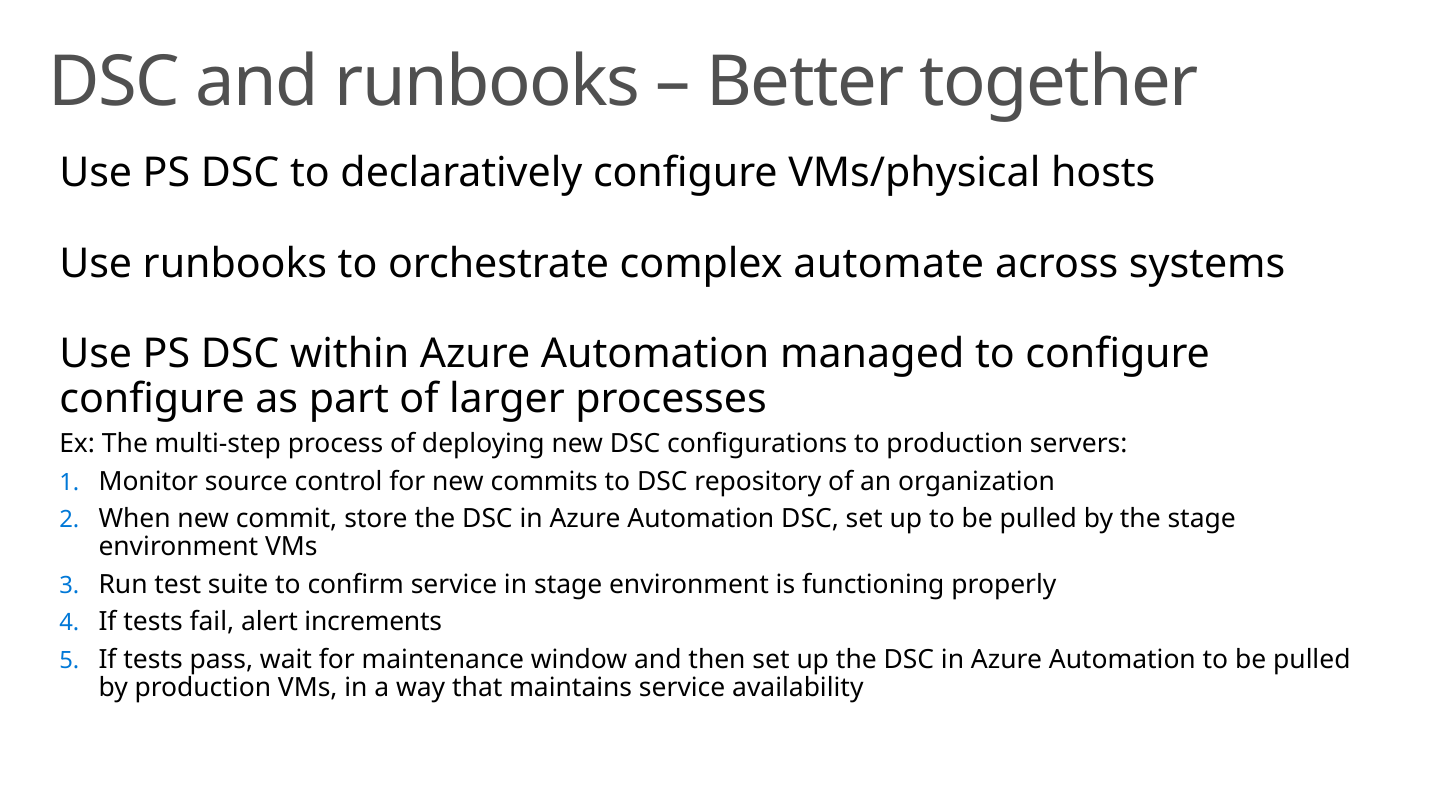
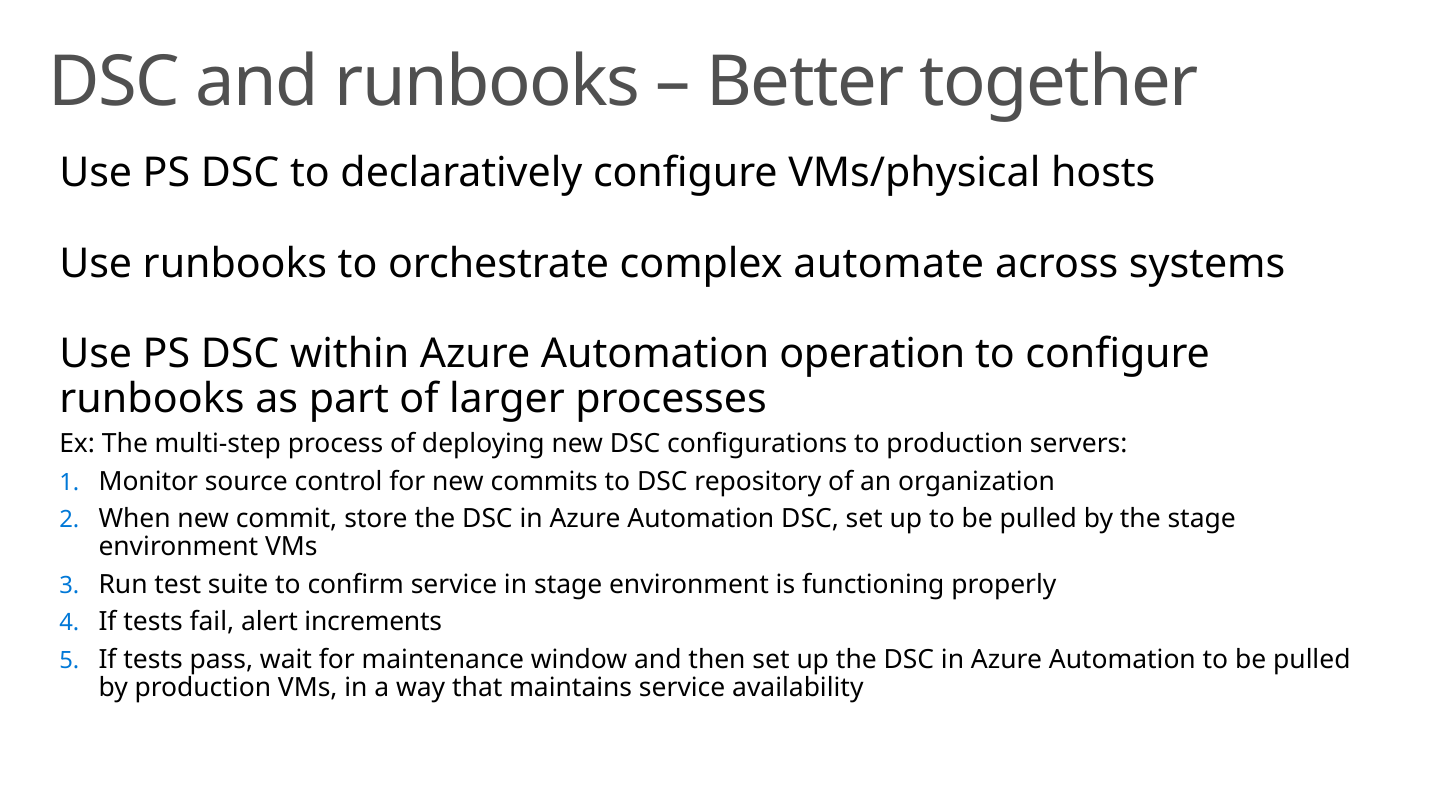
managed: managed -> operation (872, 354)
configure: configure -> runbooks (152, 399)
